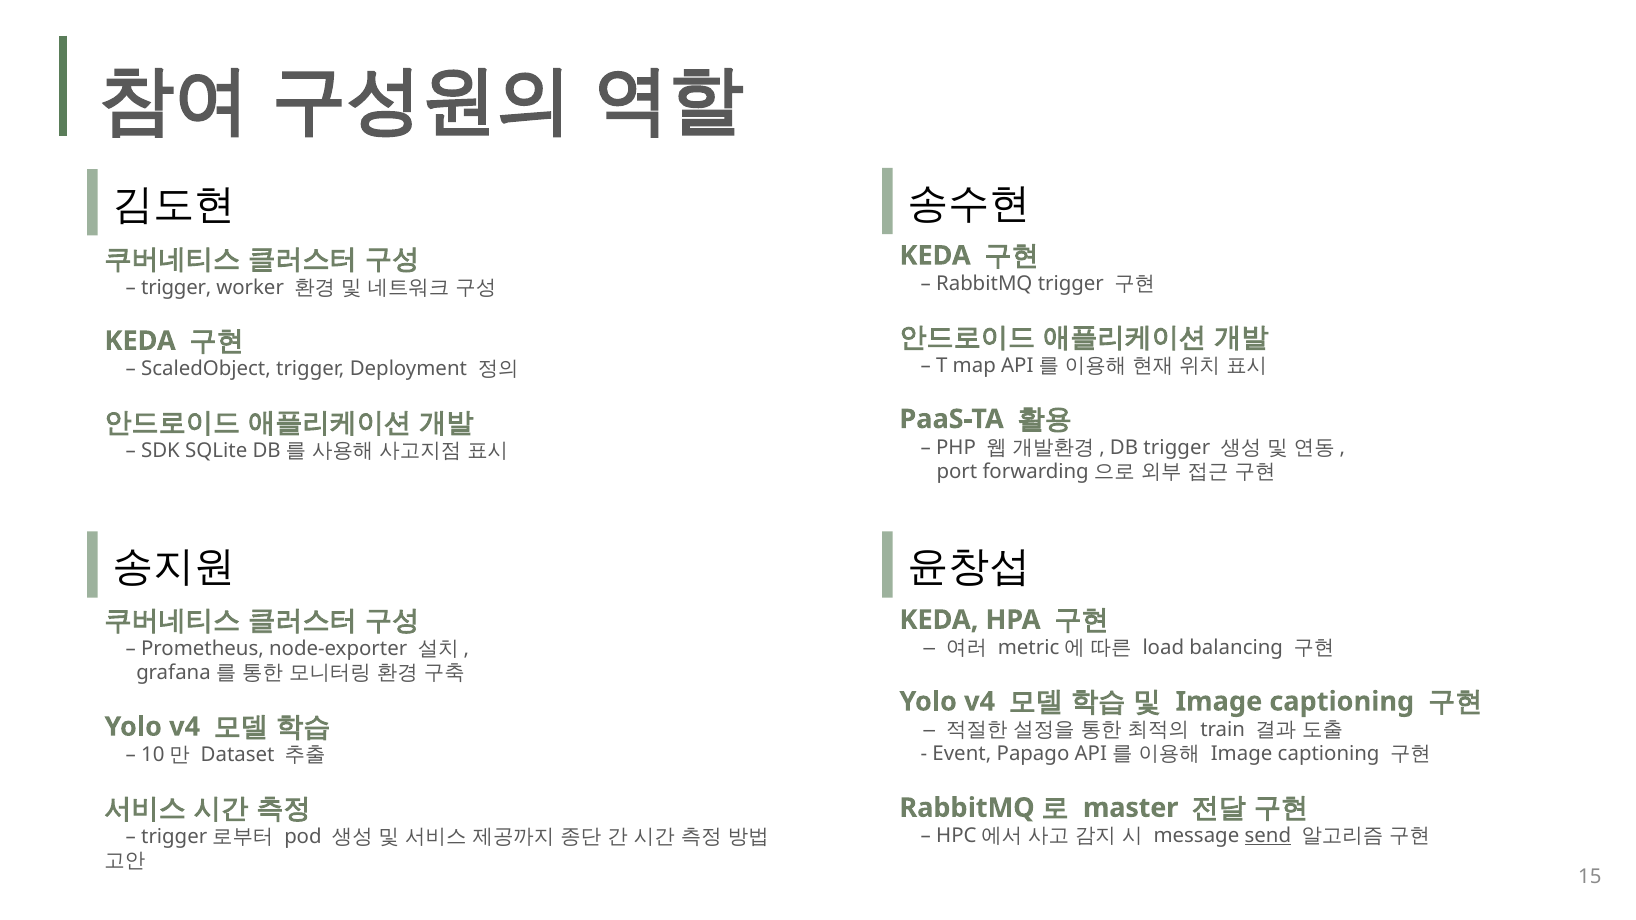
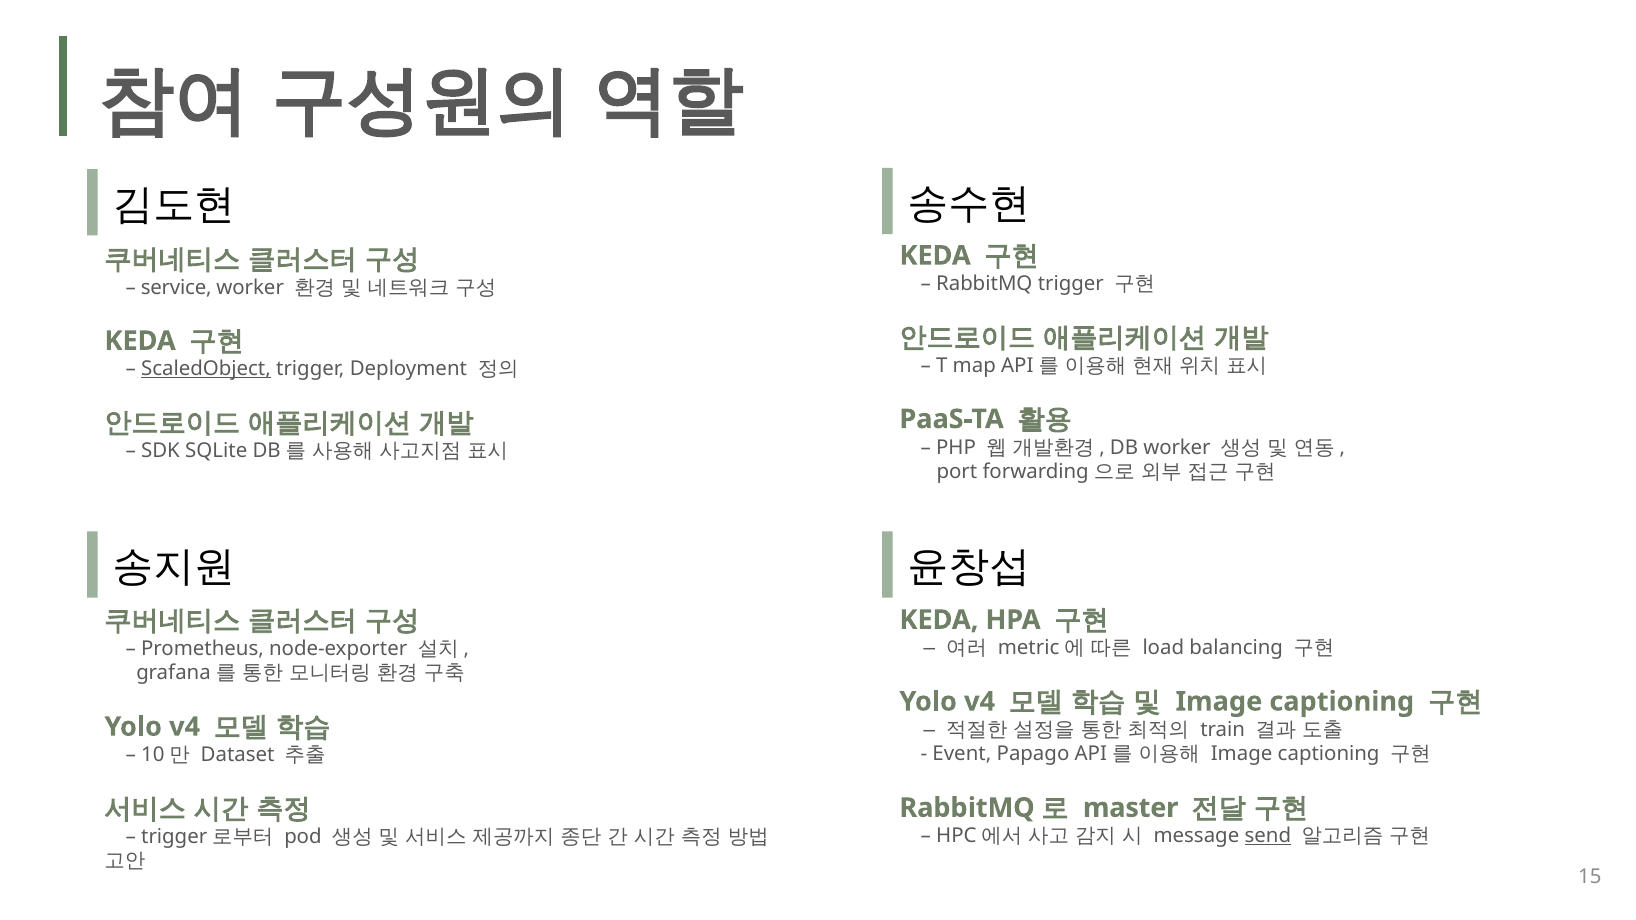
trigger: trigger -> service (176, 287)
ScaledObject underline: none -> present (206, 369)
DB trigger: trigger -> worker (1177, 447)
